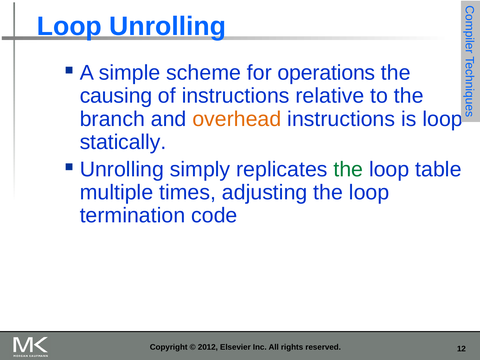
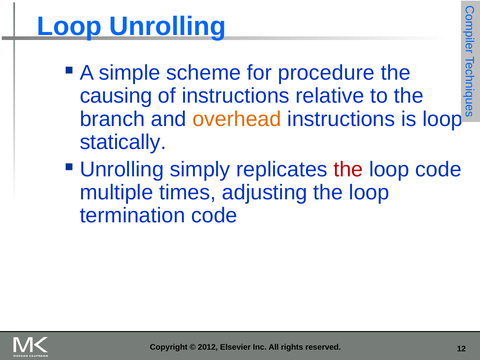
operations: operations -> procedure (326, 73)
the colour: green -> red (348, 169)
loop table: table -> code (438, 169)
